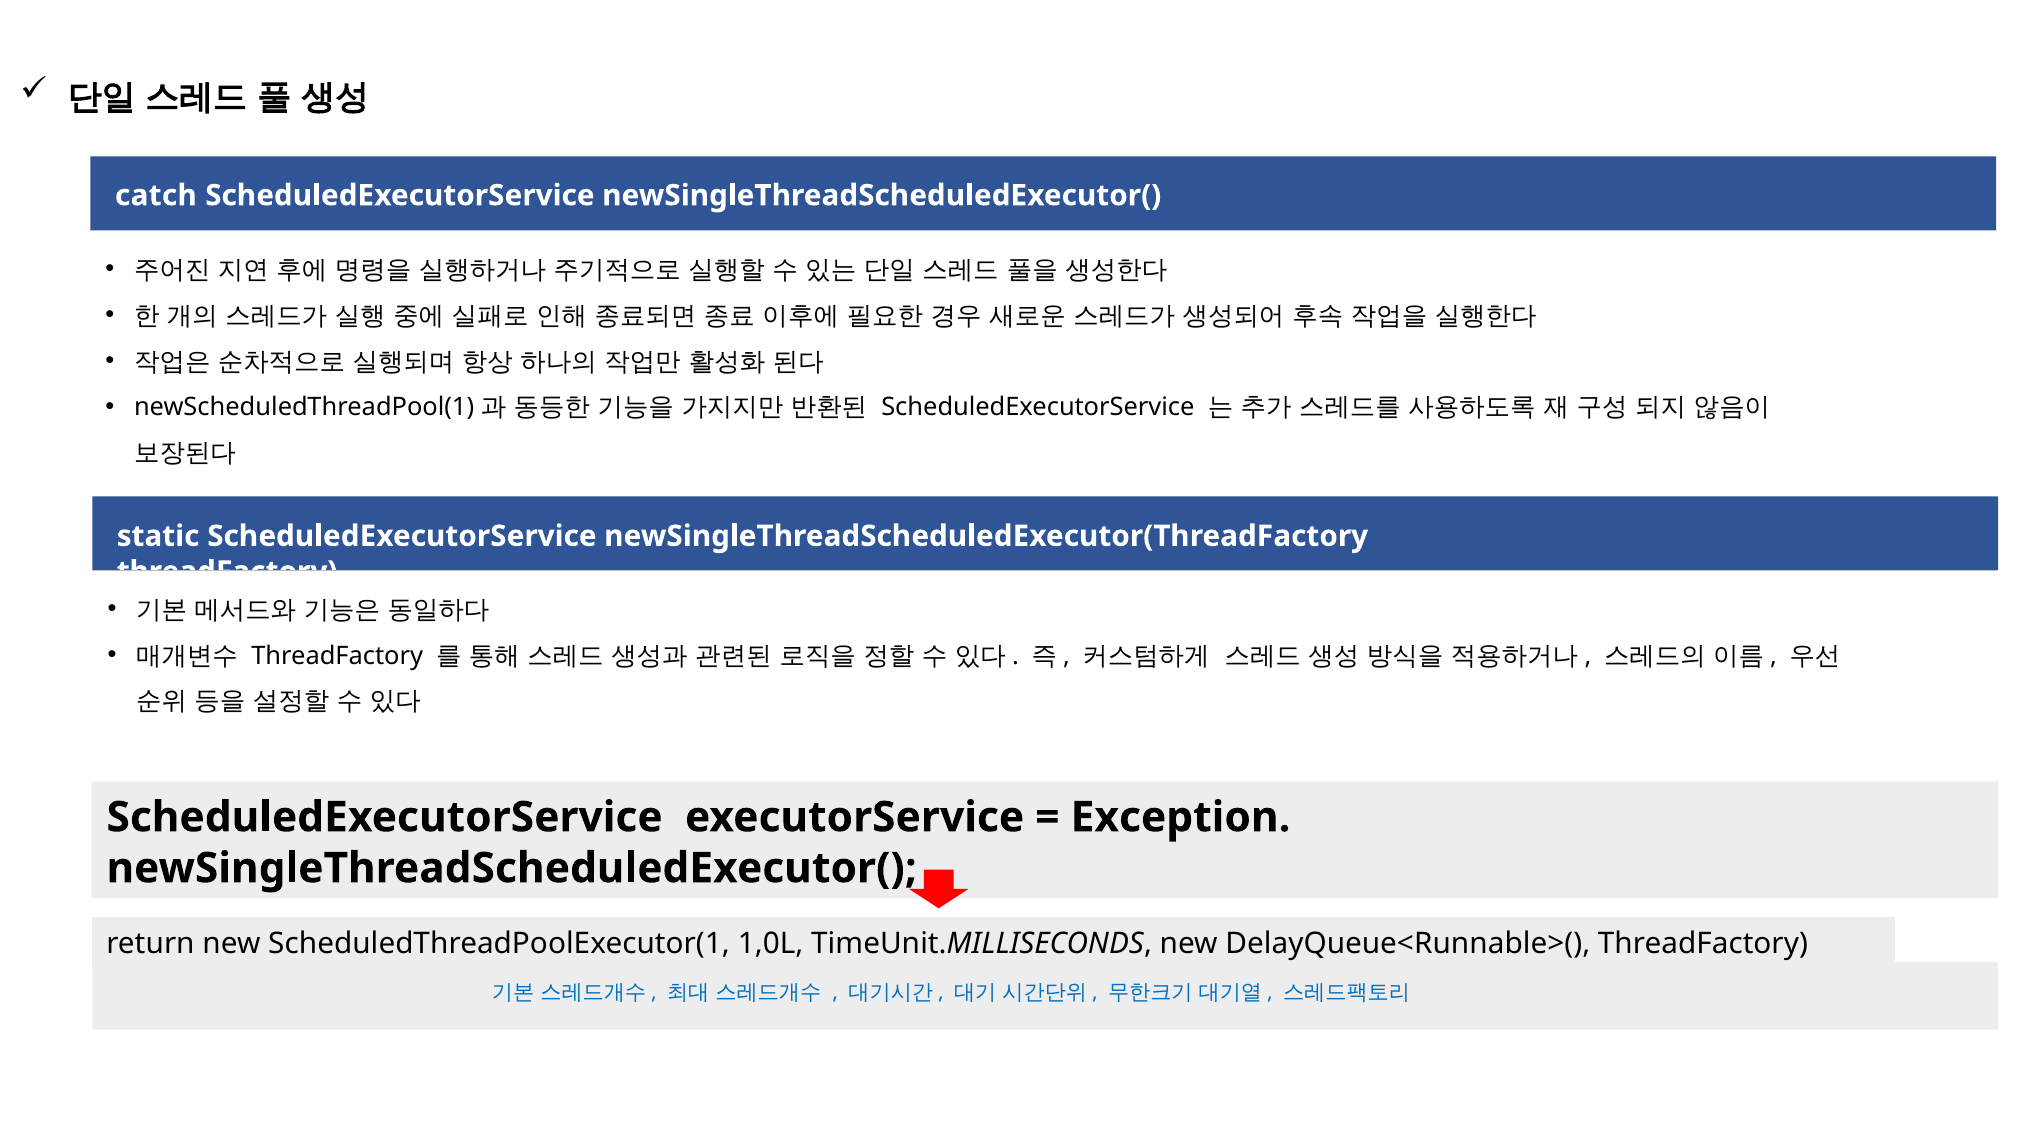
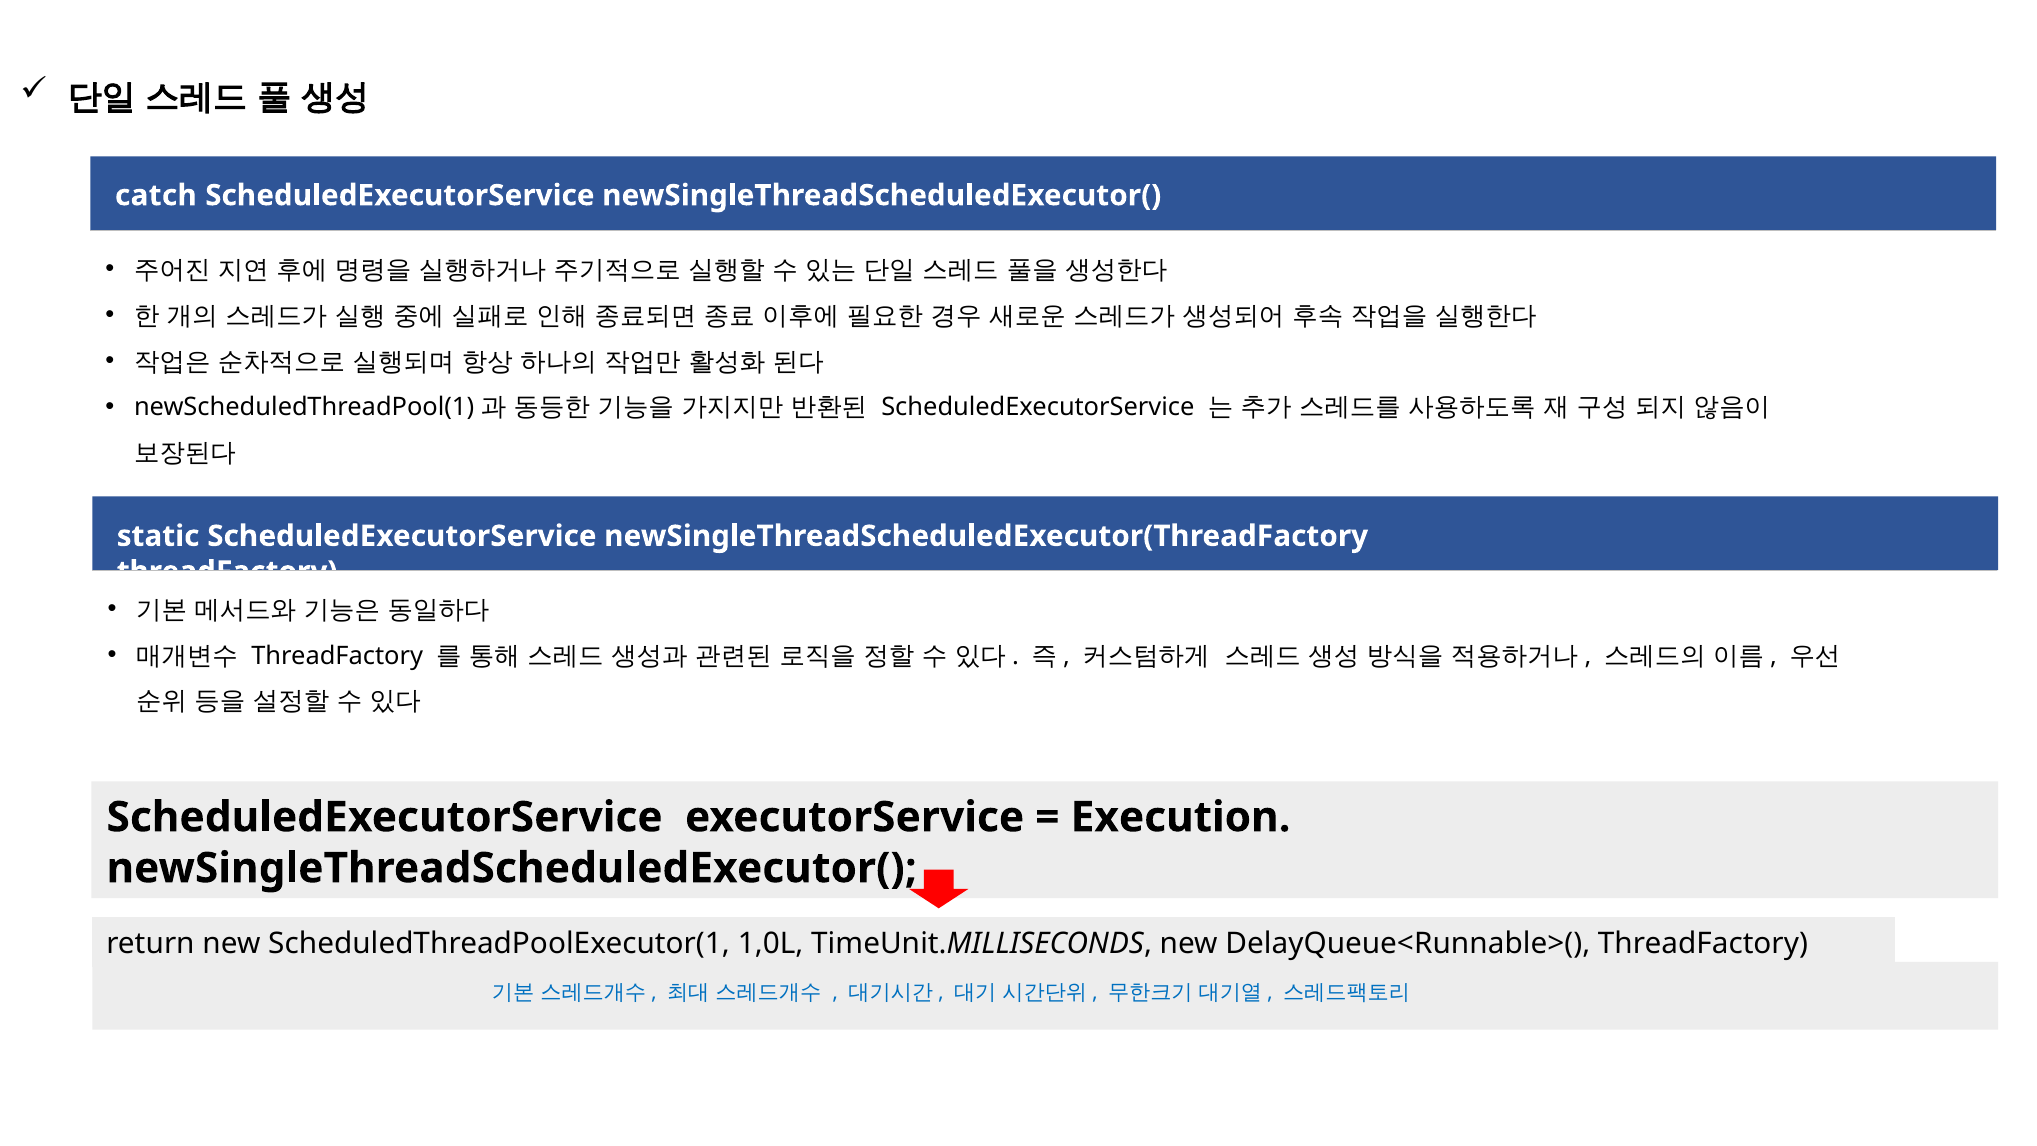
Exception: Exception -> Execution (1181, 817)
